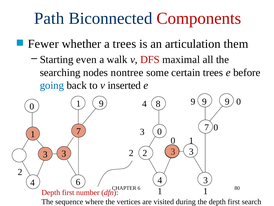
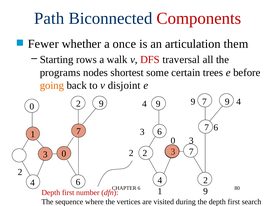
a trees: trees -> once (124, 44)
even: even -> rows (86, 60)
maximal: maximal -> traversal (181, 60)
searching: searching -> programs (60, 72)
nontree: nontree -> shortest (127, 72)
going colour: blue -> orange (52, 85)
inserted: inserted -> disjoint (124, 85)
9: 9 -> 7 (204, 101)
9 0: 0 -> 4 (239, 101)
4 8: 8 -> 9 (158, 104)
1: 1 -> 2 (78, 103)
0: 0 -> 6 (216, 127)
0: 0 -> 6 (160, 131)
1: 1 -> 3 (191, 140)
3: 3 -> 7 (191, 151)
3: 3 -> 0 (64, 153)
4 3: 3 -> 2 (205, 180)
1 1: 1 -> 9 (205, 191)
